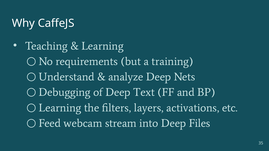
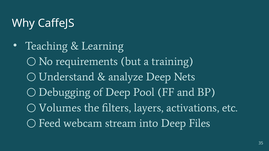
Text: Text -> Pool (144, 92)
Learning: Learning -> Volumes (60, 108)
